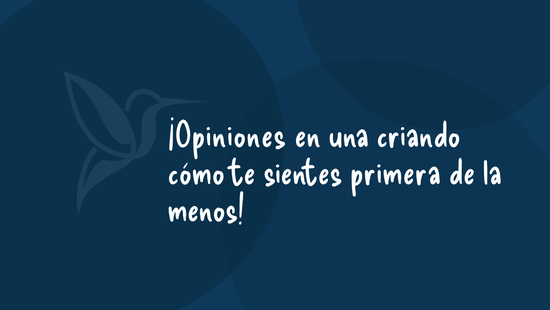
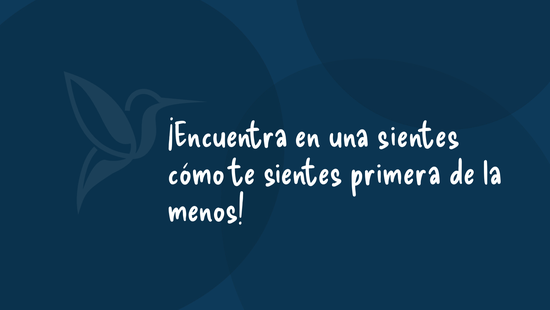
¡Opiniones: ¡Opiniones -> ¡Encuentra (228, 136)
una criando: criando -> sientes (419, 136)
